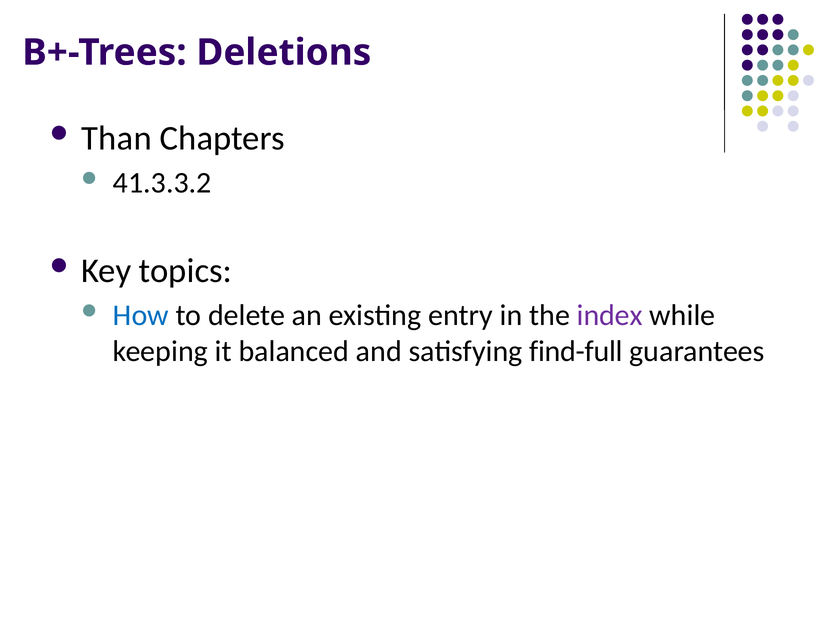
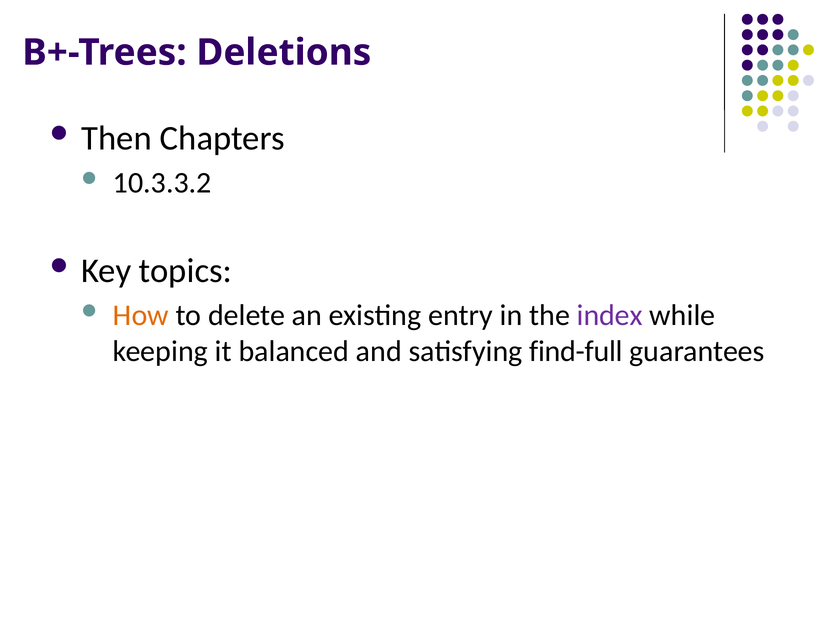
Than: Than -> Then (117, 138)
41.3.3.2: 41.3.3.2 -> 10.3.3.2 (162, 183)
How colour: blue -> orange (141, 315)
